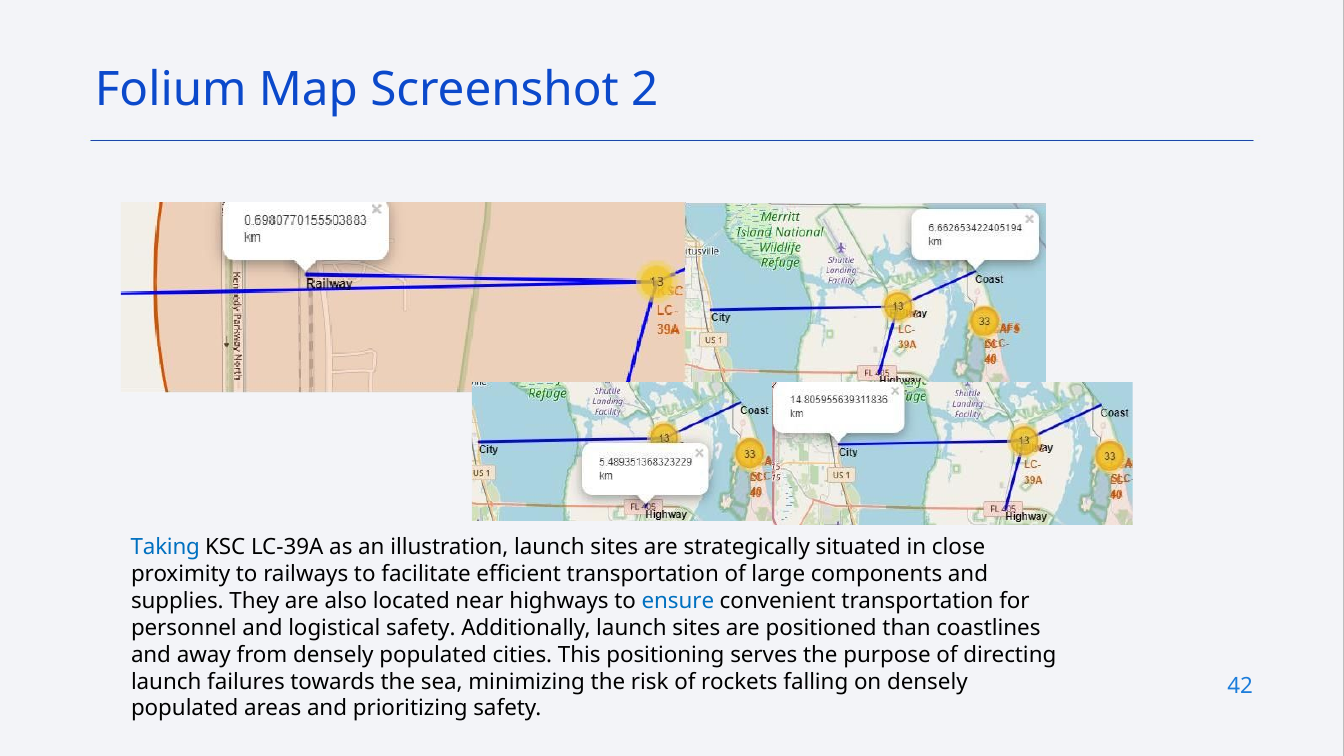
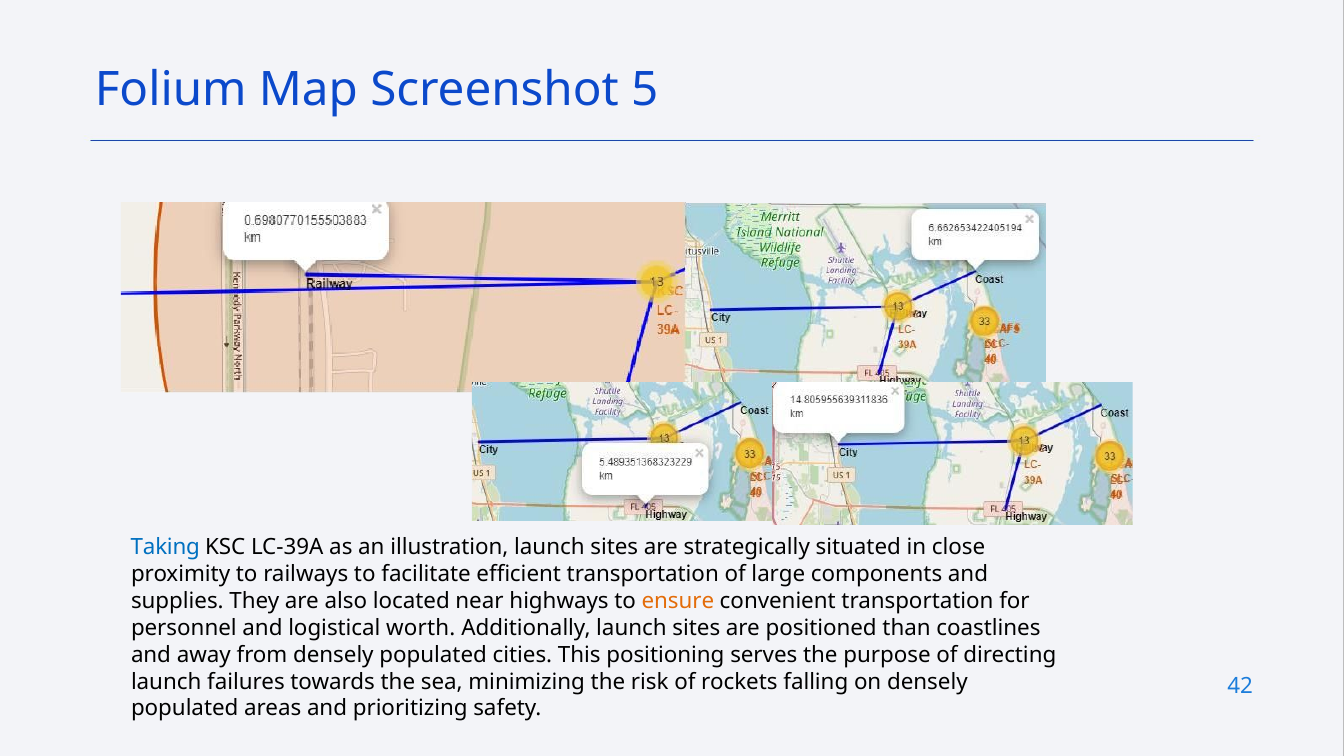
2: 2 -> 5 (645, 90)
ensure colour: blue -> orange (678, 601)
logistical safety: safety -> worth (421, 628)
